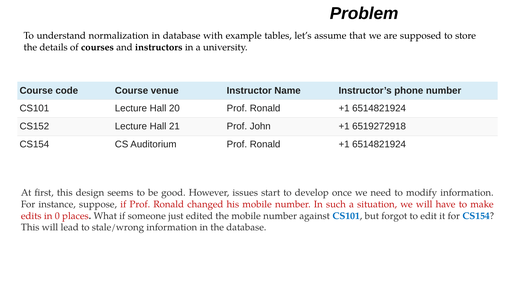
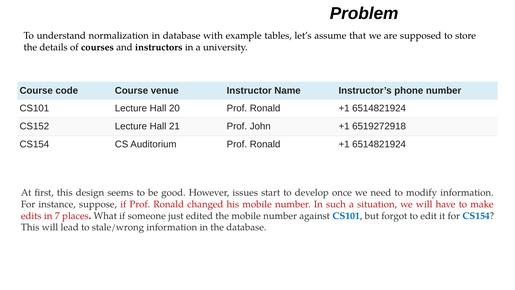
0: 0 -> 7 (57, 216)
